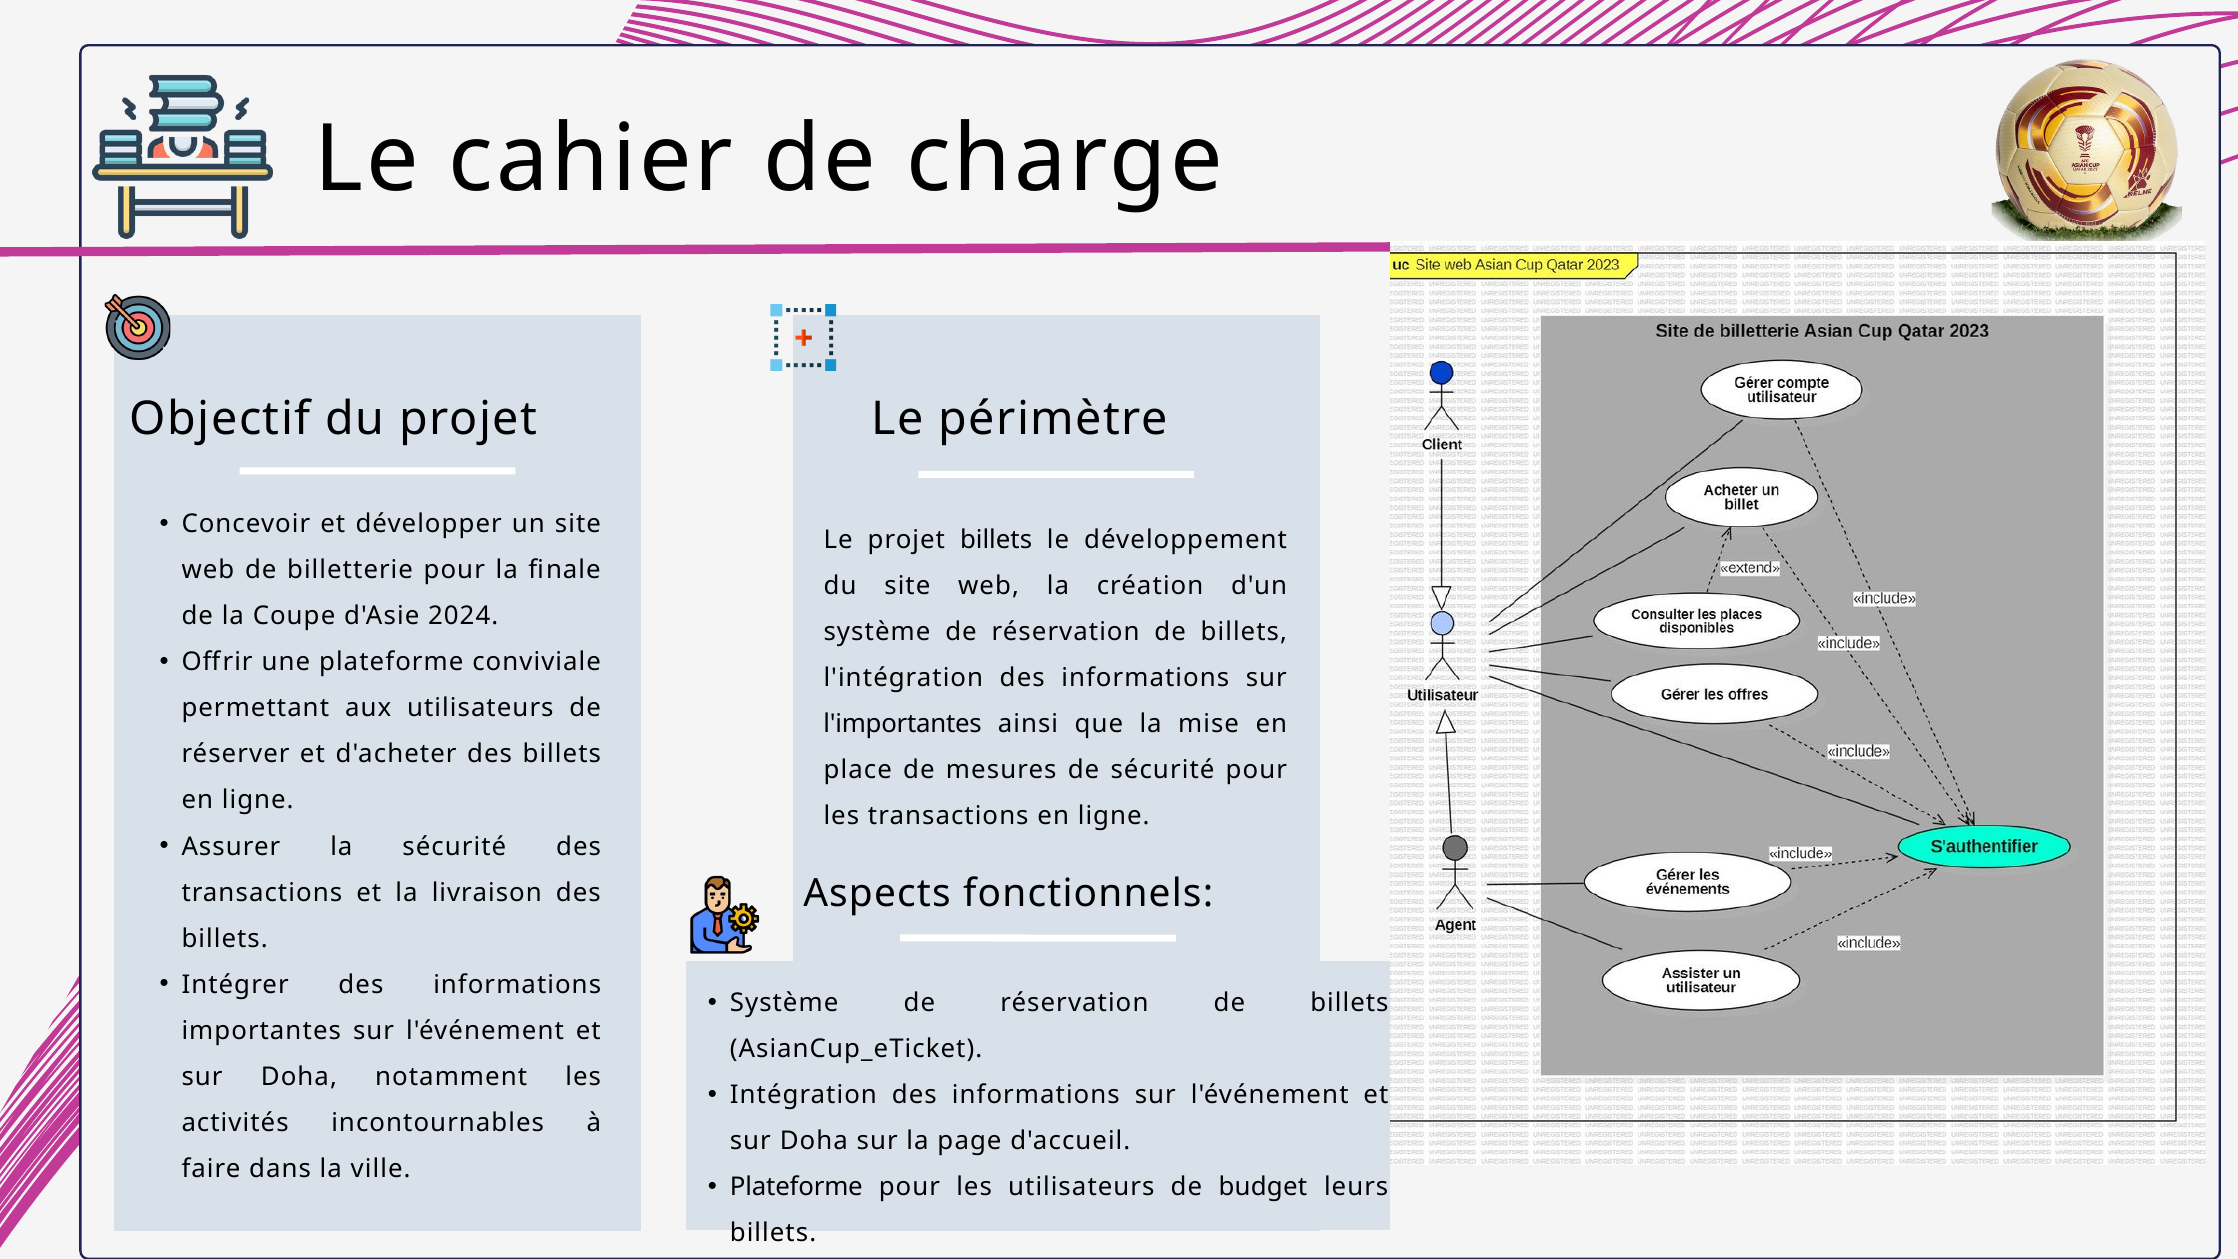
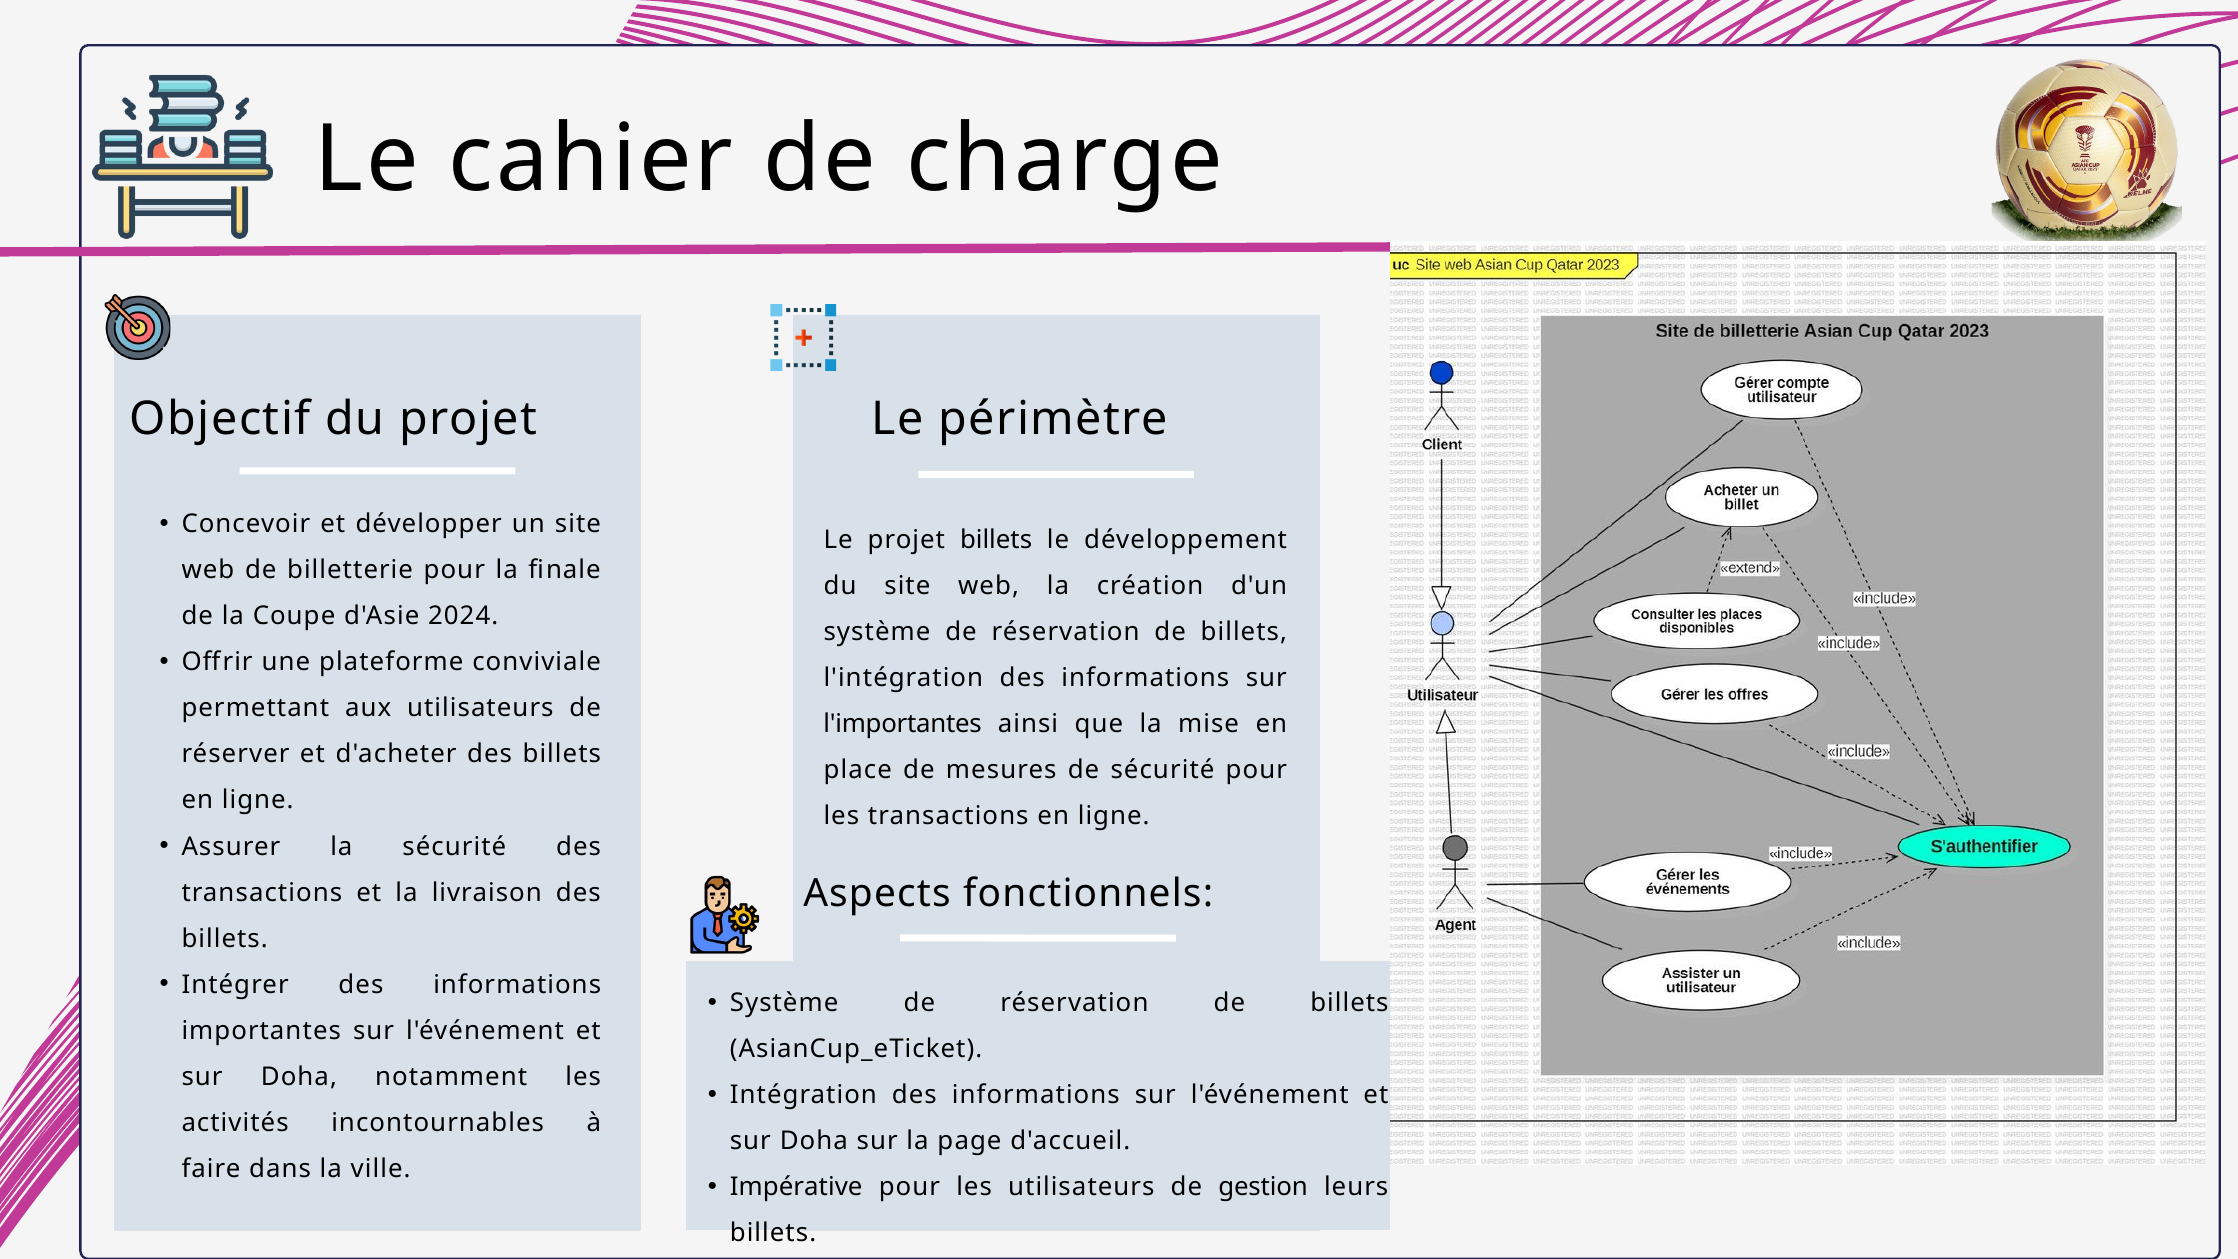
Plateforme: Plateforme -> Impérative (796, 1187)
de budget: budget -> gestion (1263, 1187)
